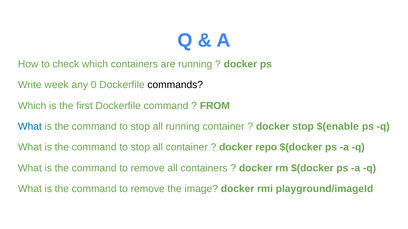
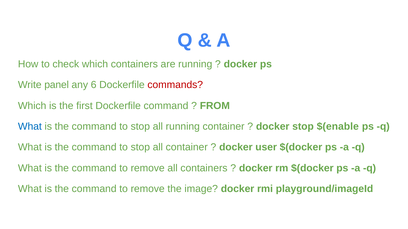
week: week -> panel (57, 85)
0: 0 -> 6 (94, 85)
commands colour: black -> red (175, 85)
repo: repo -> user (266, 148)
